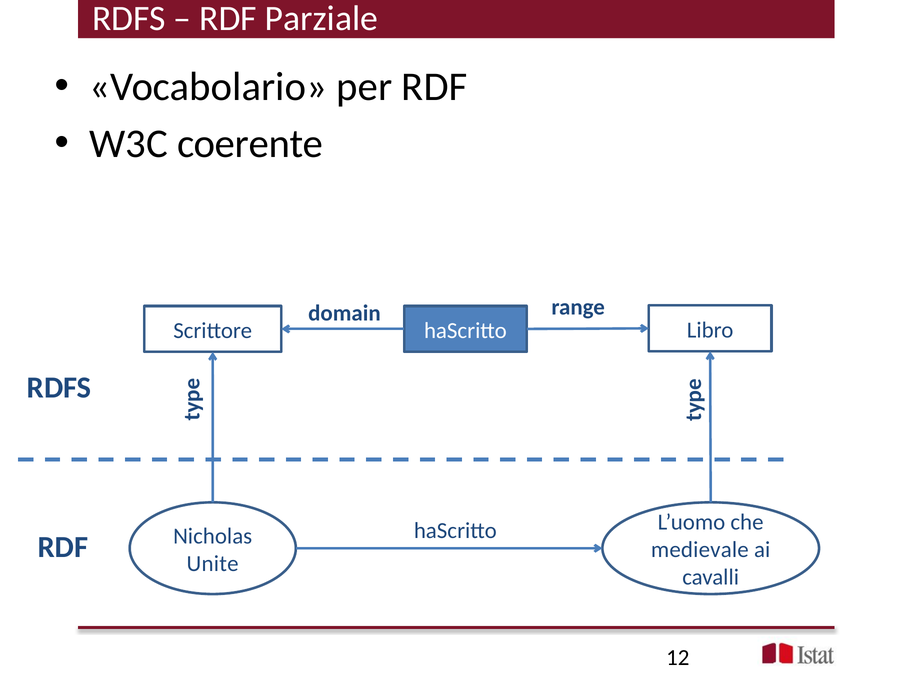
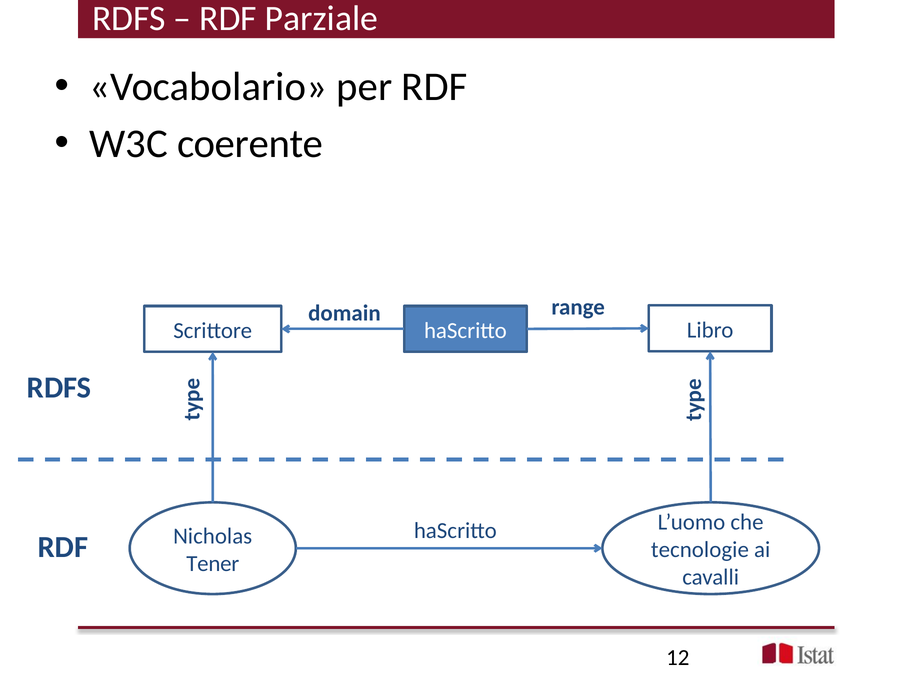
medievale: medievale -> tecnologie (700, 550)
Unite: Unite -> Tener (213, 563)
